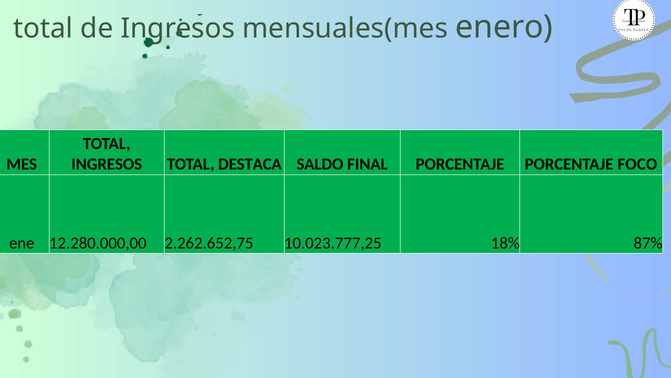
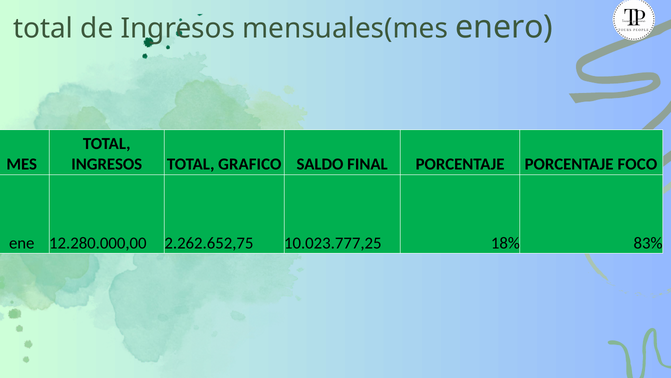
DESTACA: DESTACA -> GRAFICO (250, 164)
87%: 87% -> 83% (648, 243)
